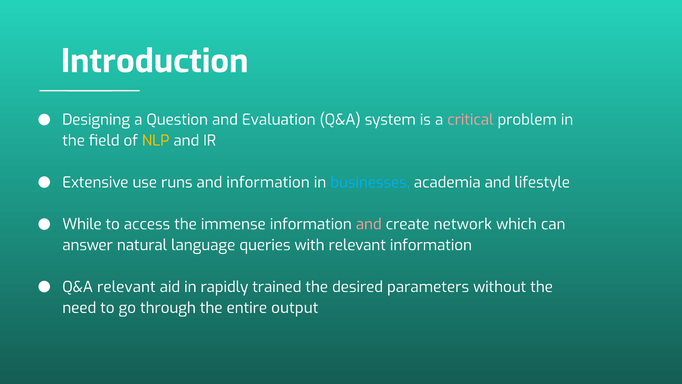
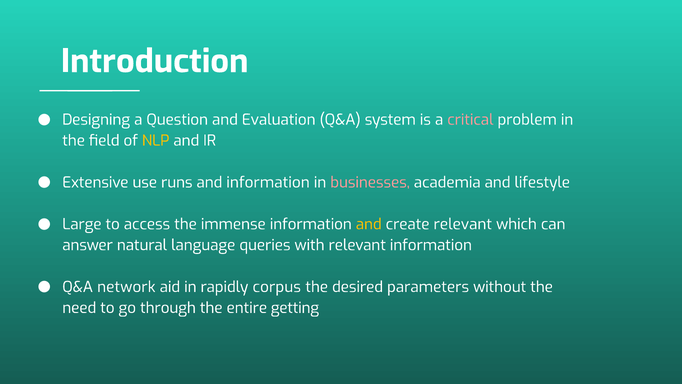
businesses colour: light blue -> pink (370, 182)
While: While -> Large (82, 224)
and colour: pink -> yellow (369, 224)
create network: network -> relevant (463, 224)
Q&A relevant: relevant -> network (126, 287)
trained: trained -> corpus (277, 287)
output: output -> getting (295, 308)
